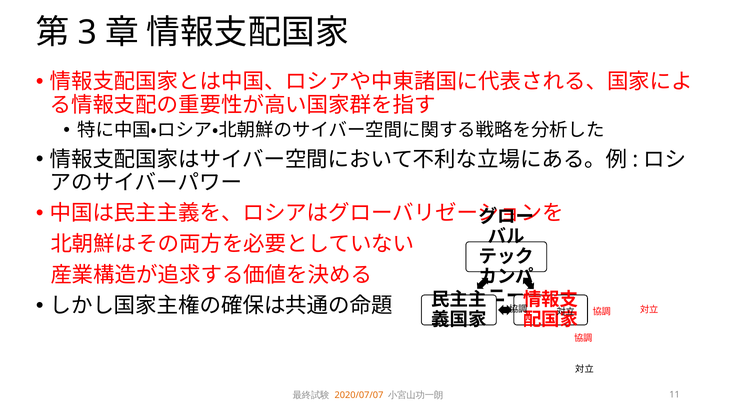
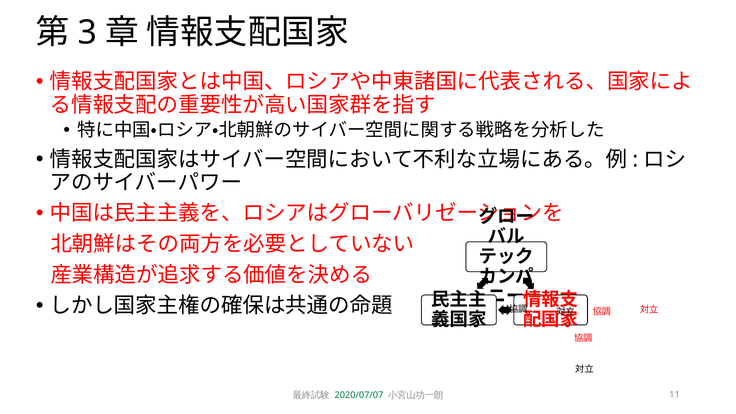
2020/07/07 colour: orange -> green (359, 395)
